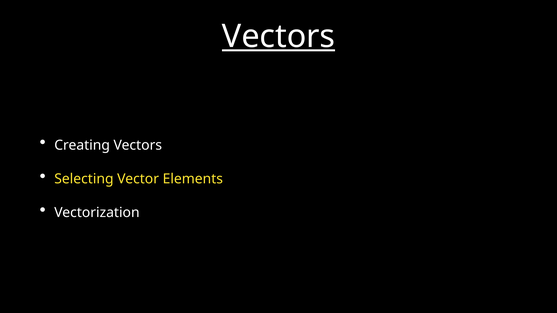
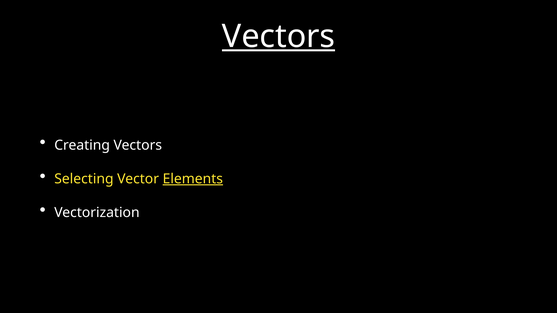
Elements underline: none -> present (193, 179)
